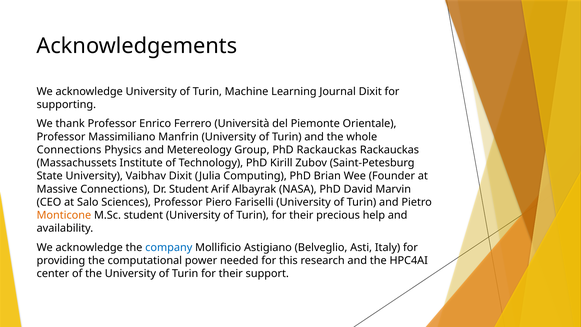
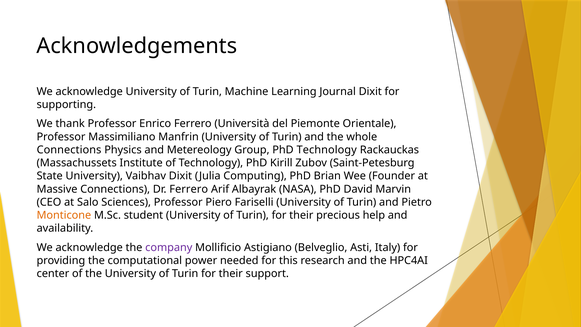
PhD Rackauckas: Rackauckas -> Technology (327, 150)
Dr Student: Student -> Ferrero (189, 189)
company colour: blue -> purple (169, 247)
